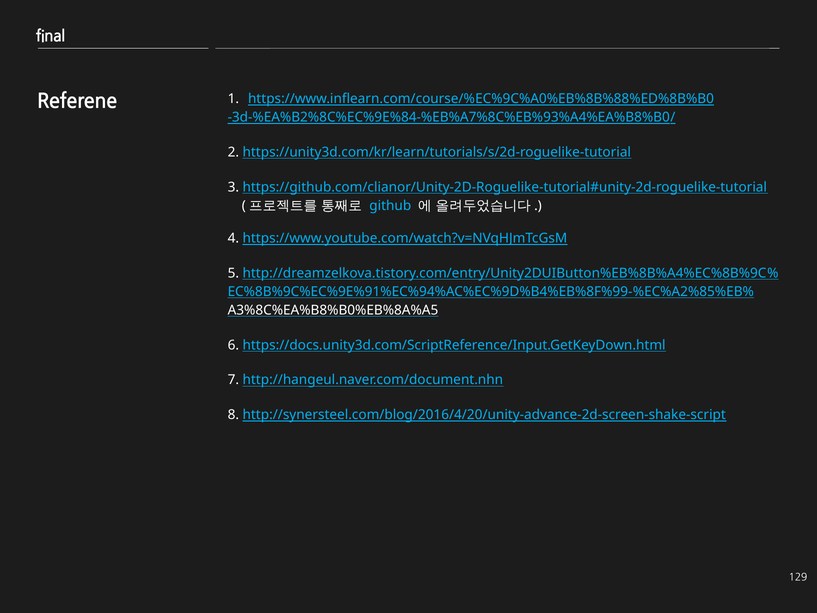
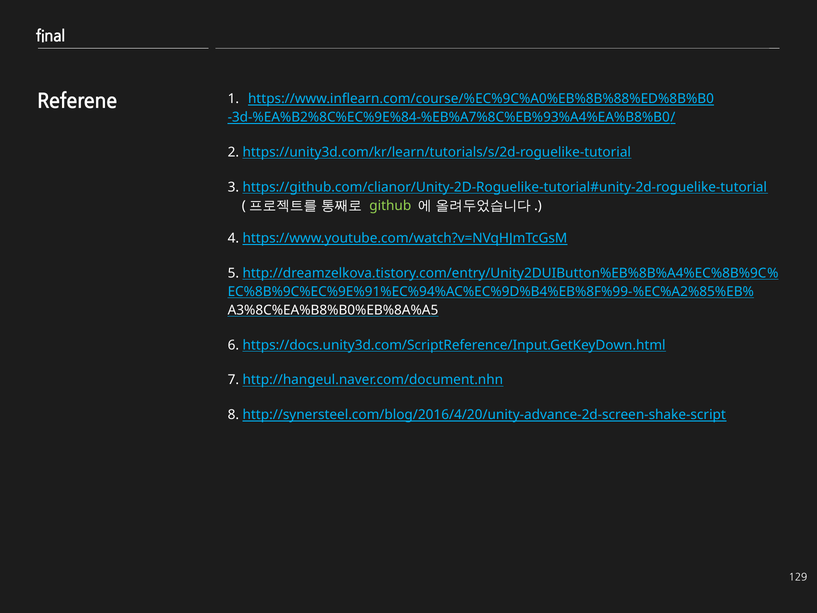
github colour: light blue -> light green (390, 205)
